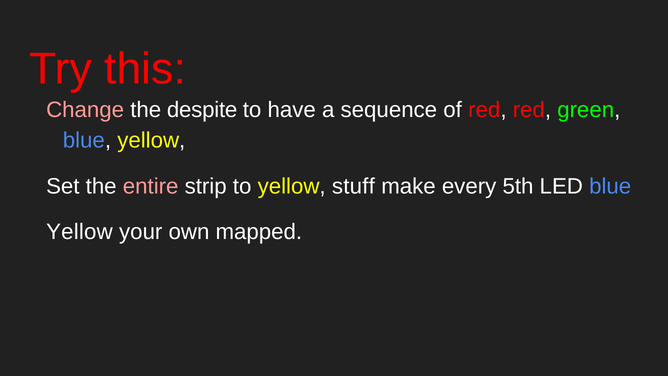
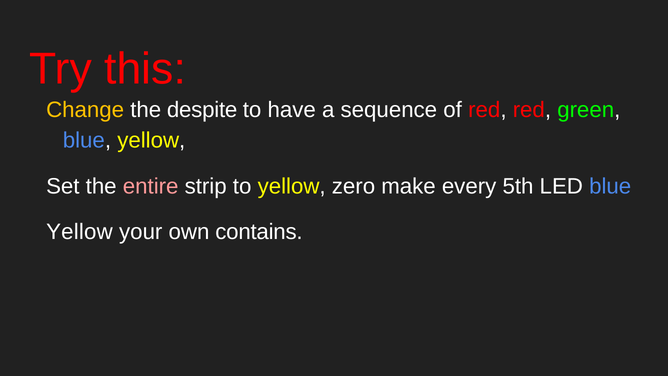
Change colour: pink -> yellow (85, 110)
stuff: stuff -> zero (353, 186)
mapped: mapped -> contains (259, 232)
